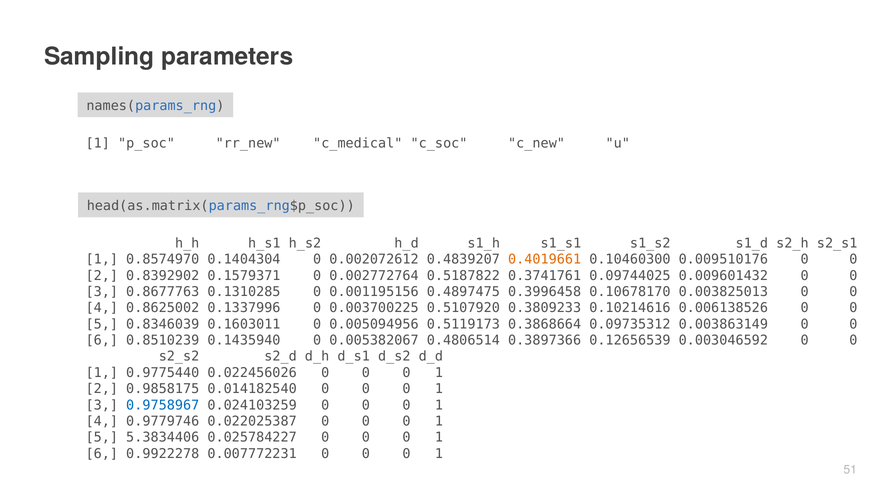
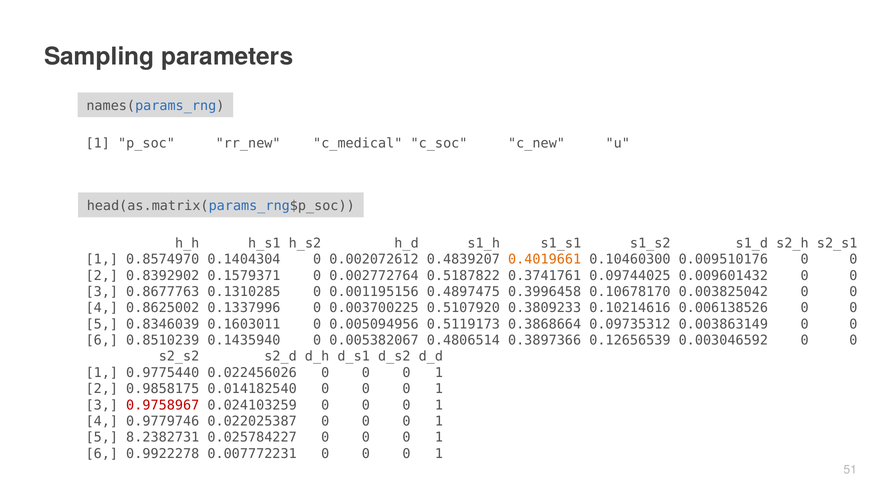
0.003825013: 0.003825013 -> 0.003825042 (723, 292)
0.9758967 colour: blue -> red (163, 405)
5.3834406: 5.3834406 -> 8.2382731 (163, 437)
